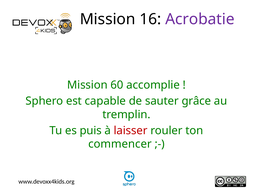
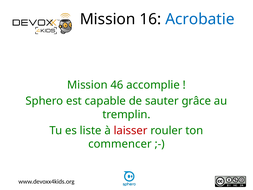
Acrobatie colour: purple -> blue (200, 19)
60: 60 -> 46 (117, 85)
puis: puis -> liste (91, 130)
